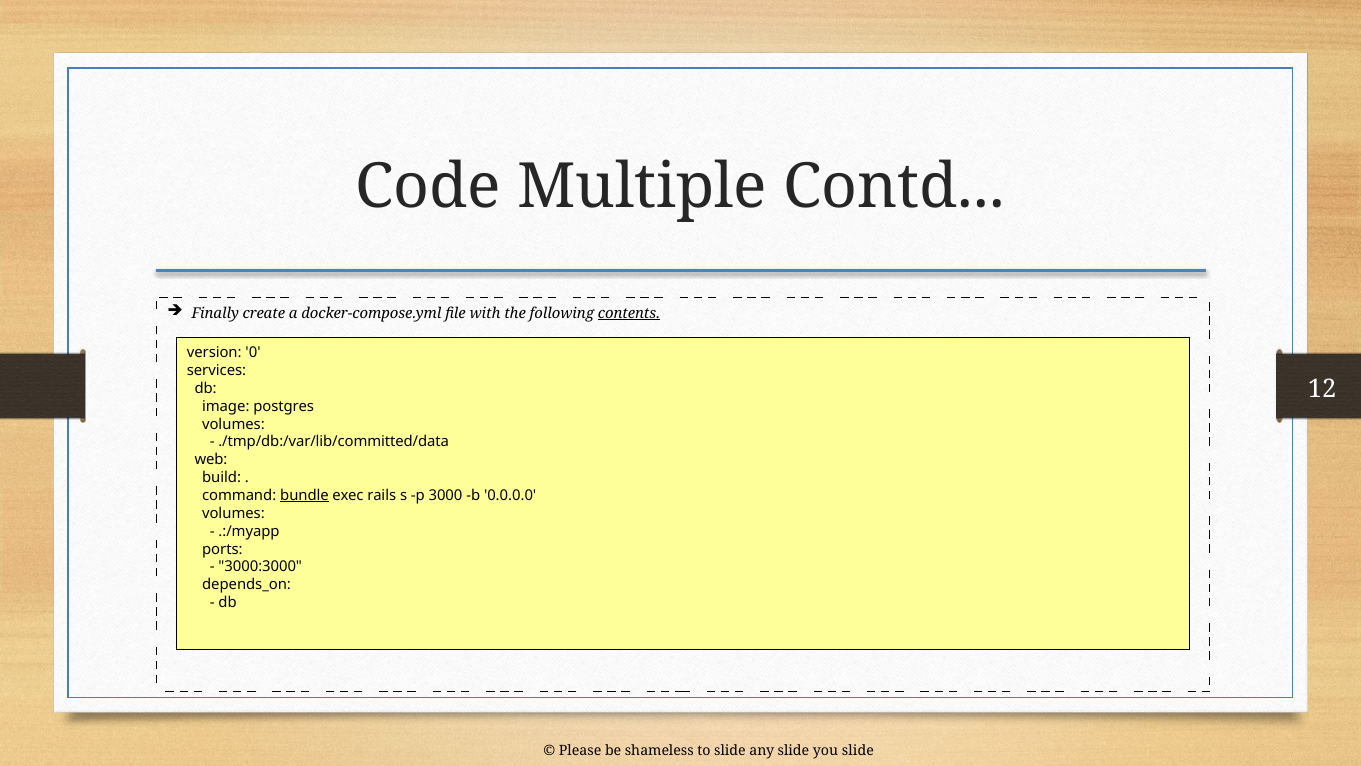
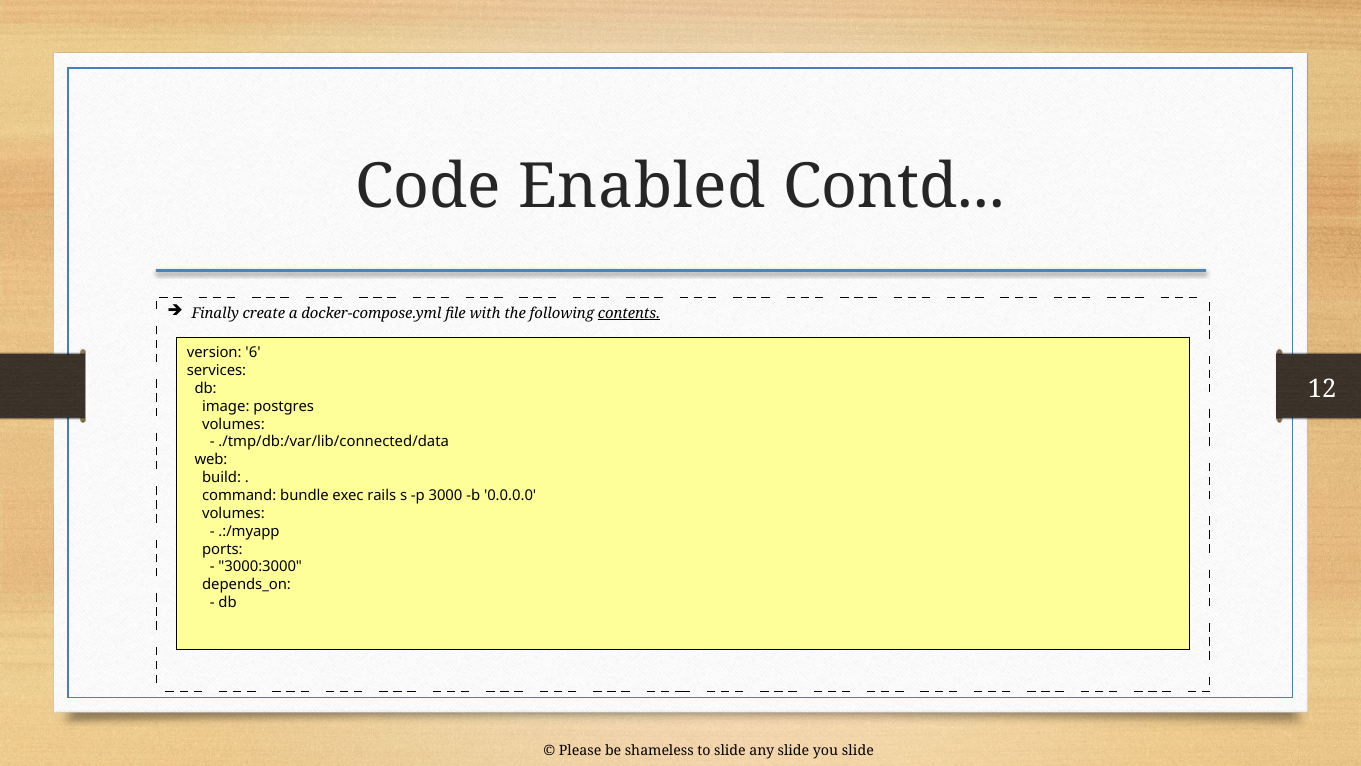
Multiple: Multiple -> Enabled (642, 187)
0: 0 -> 6 (253, 353)
./tmp/db:/var/lib/committed/data: ./tmp/db:/var/lib/committed/data -> ./tmp/db:/var/lib/connected/data (334, 442)
bundle underline: present -> none (304, 495)
